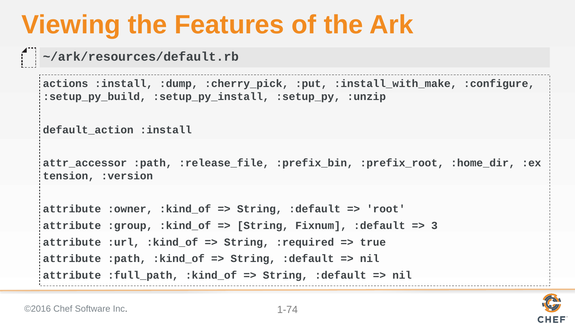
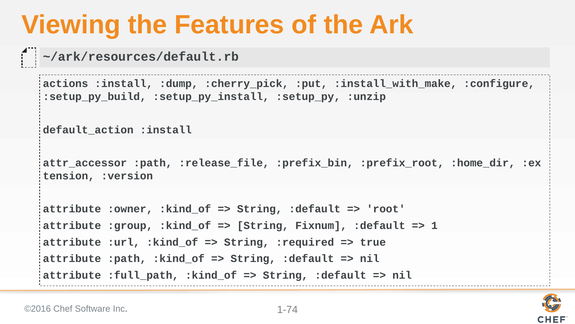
3: 3 -> 1 (434, 225)
